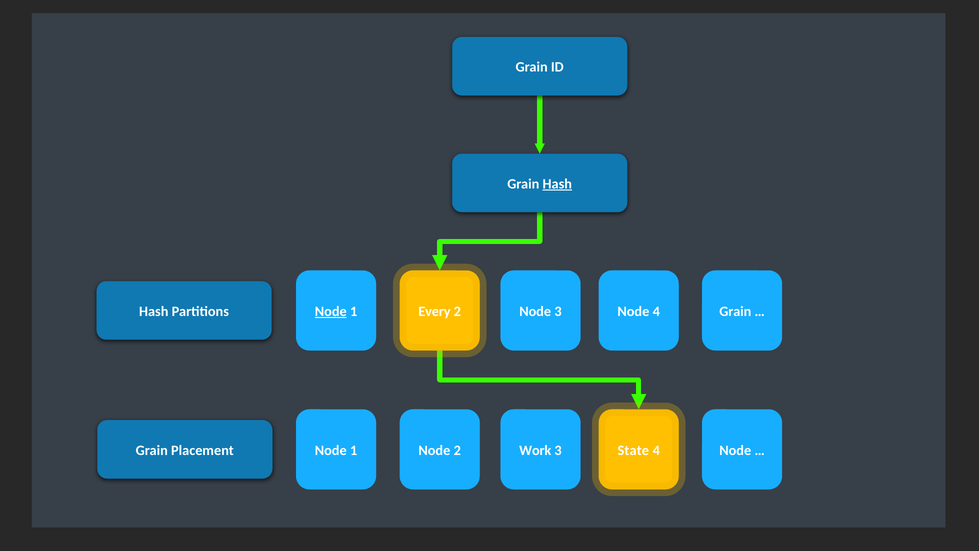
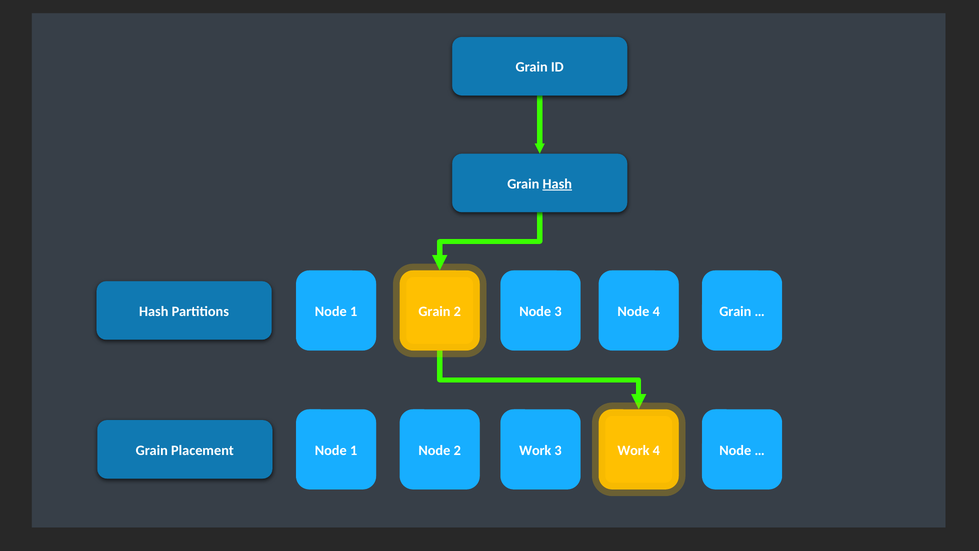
Node underline: present -> none (331, 311)
Every: Every -> Grain (434, 311)
1 State: State -> Work (633, 450)
